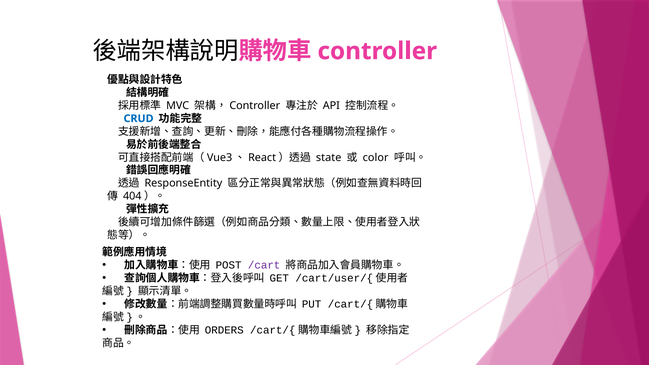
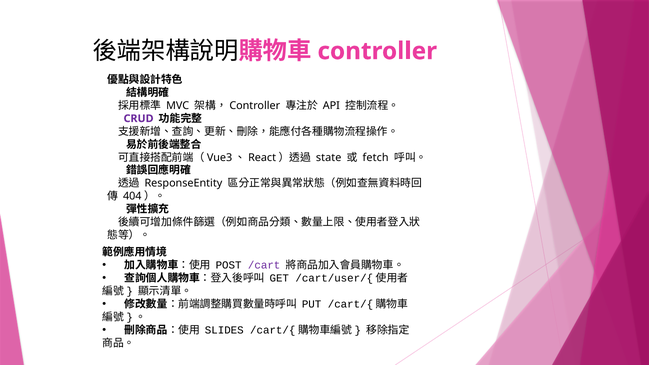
CRUD colour: blue -> purple (139, 119)
color: color -> fetch (376, 157)
ORDERS: ORDERS -> SLIDES (224, 330)
